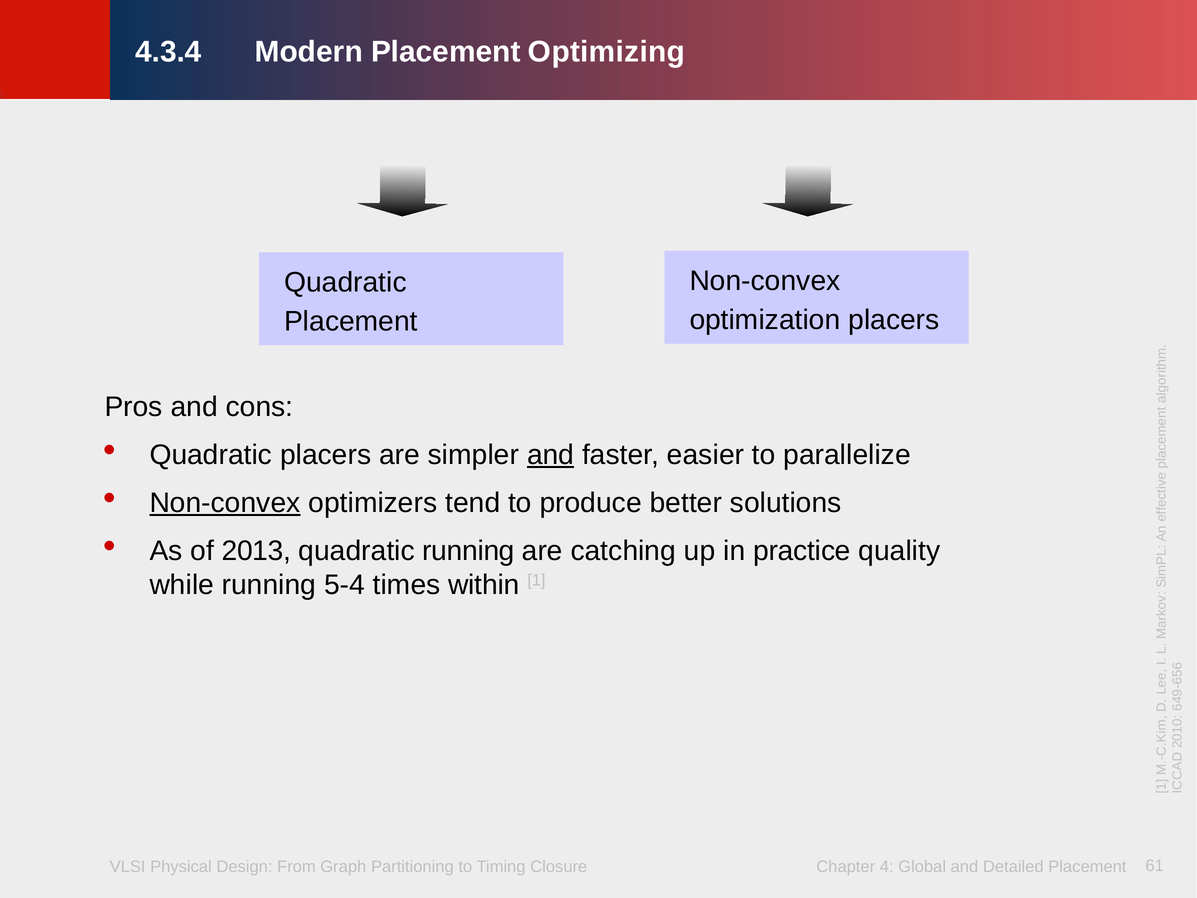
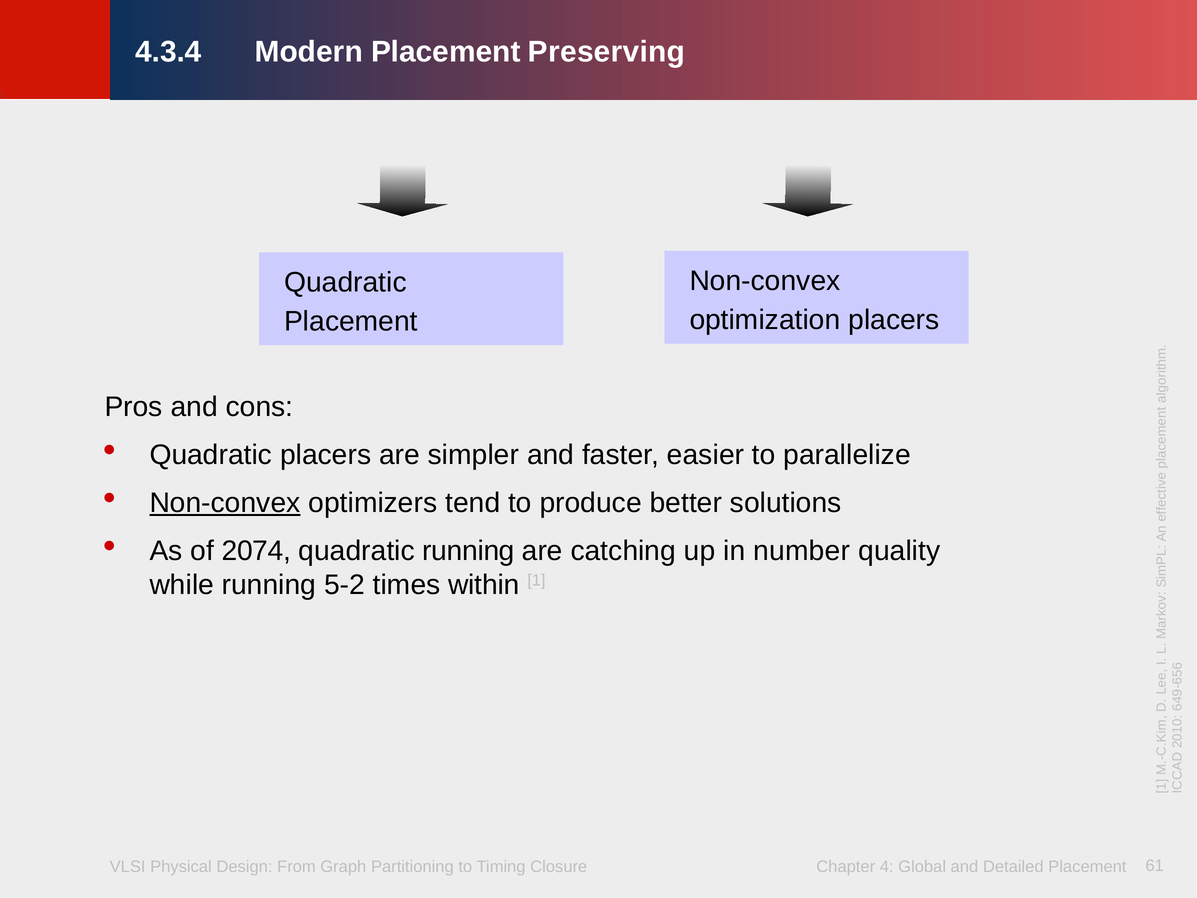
Optimizing: Optimizing -> Preserving (607, 52)
and underline: present -> none (551, 455)
2013: 2013 -> 2074 (256, 551)
practice: practice -> number (802, 551)
5-4: 5-4 -> 5-2 (345, 585)
